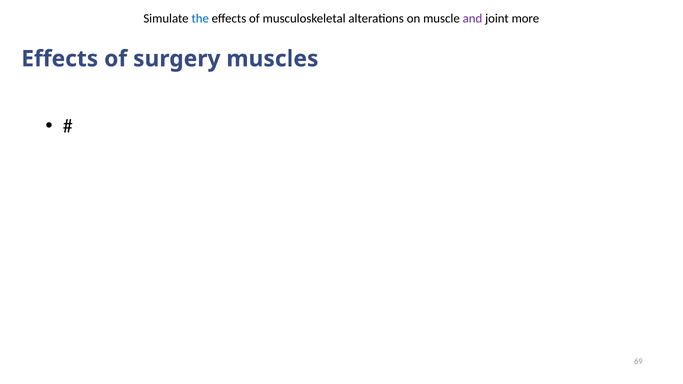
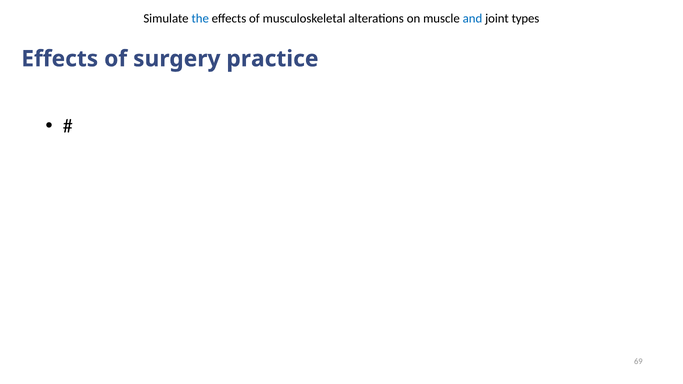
and colour: purple -> blue (472, 19)
more: more -> types (525, 19)
muscles: muscles -> practice (272, 59)
